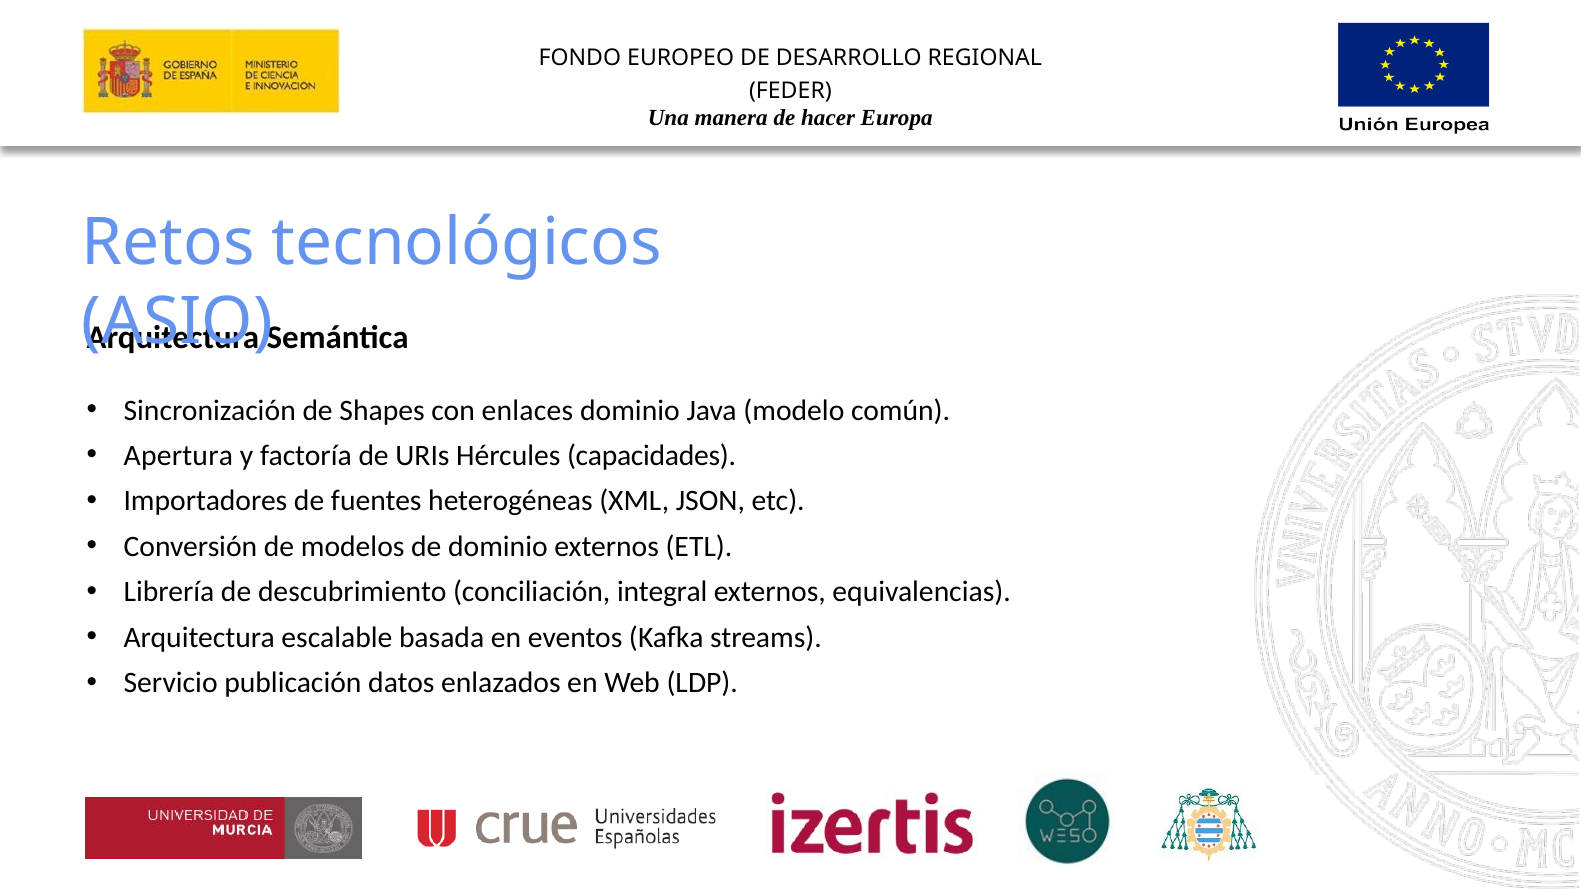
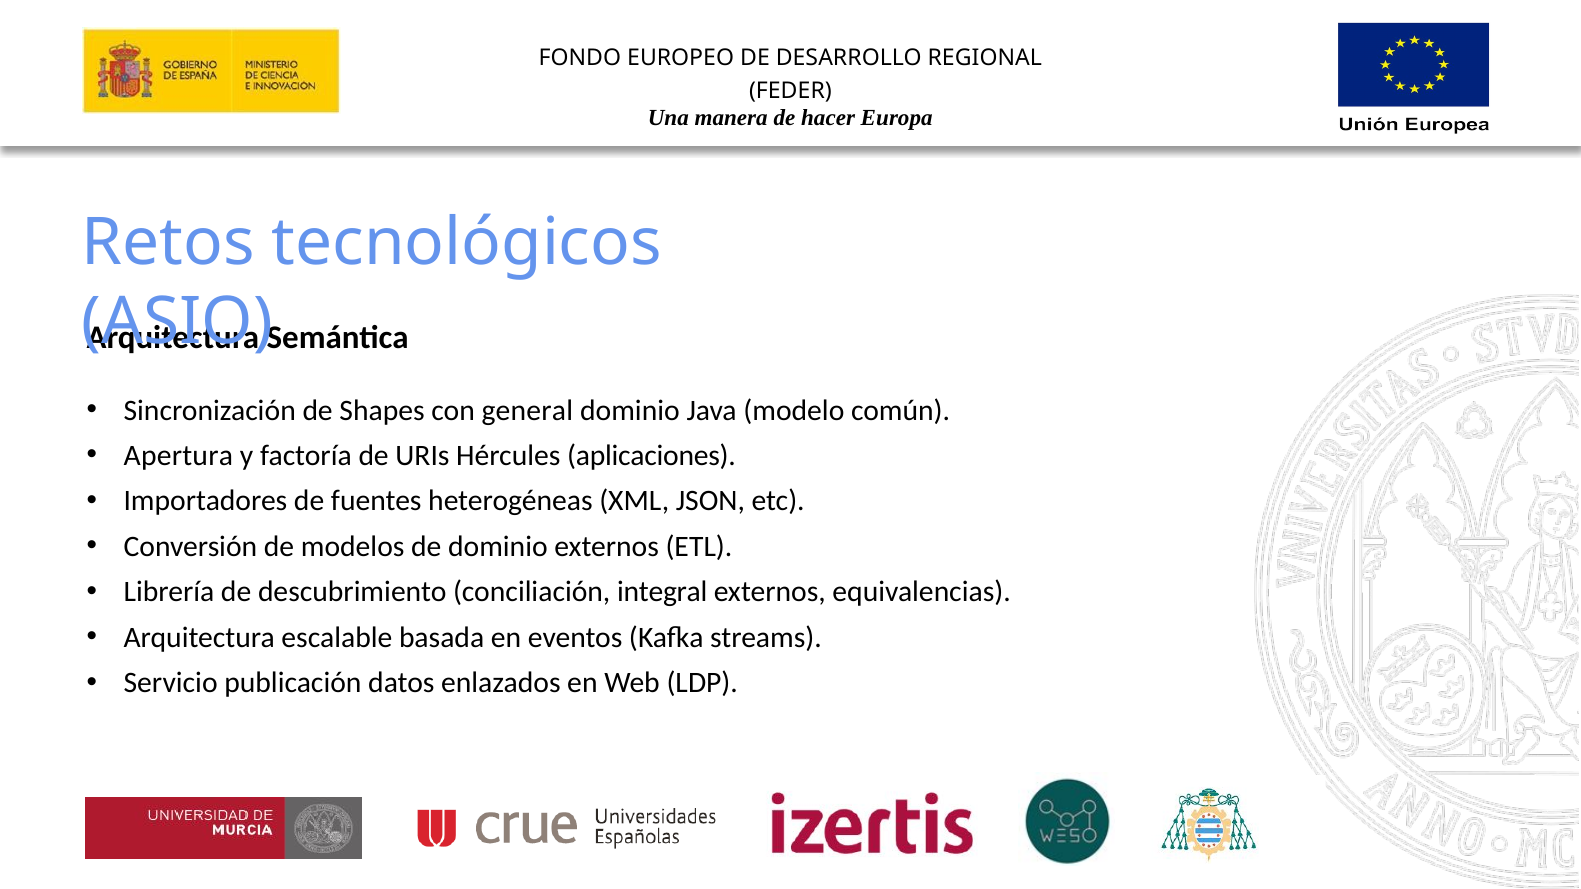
enlaces: enlaces -> general (527, 410)
capacidades: capacidades -> aplicaciones (651, 456)
